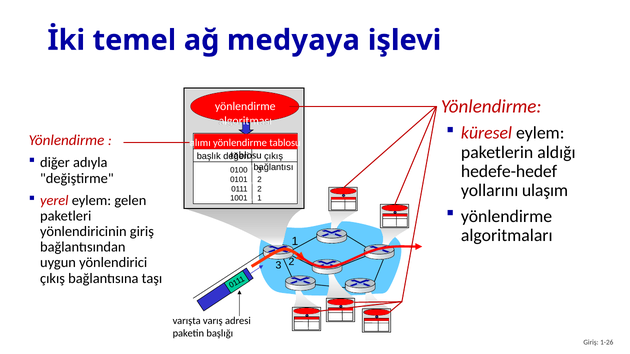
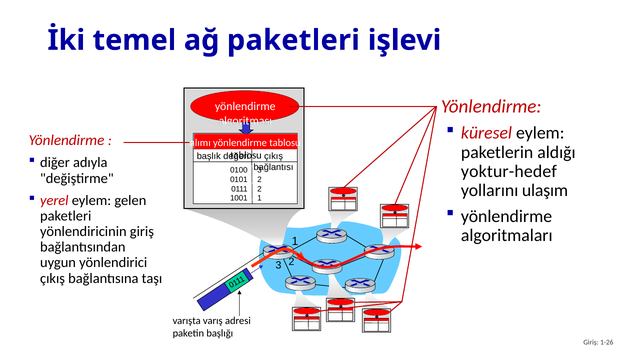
ağ medyaya: medyaya -> paketleri (293, 40)
hedefe-hedef: hedefe-hedef -> yoktur-hedef (509, 172)
